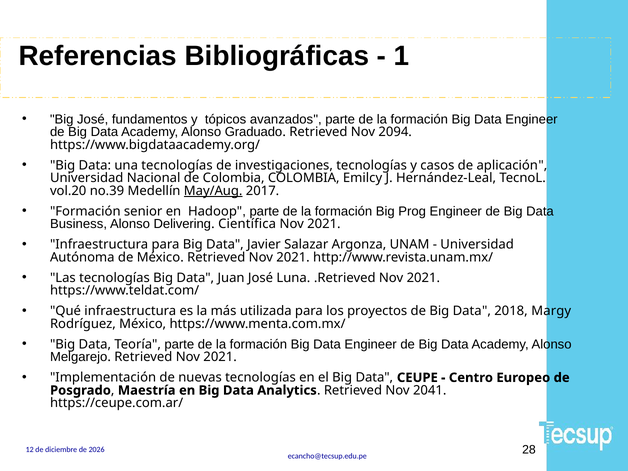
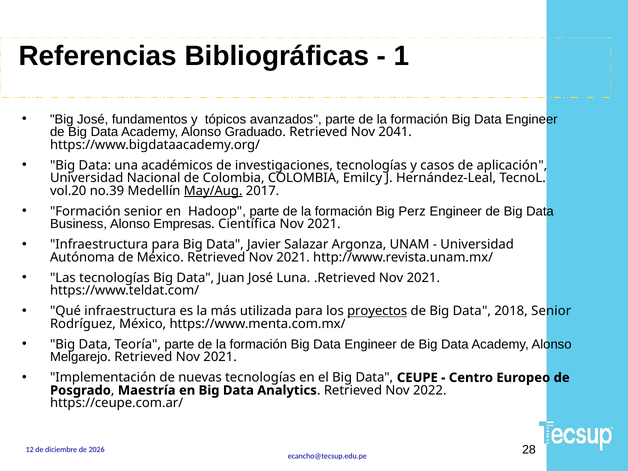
2094: 2094 -> 2041 (395, 132)
una tecnologías: tecnologías -> académicos (177, 165)
Prog: Prog -> Perz (412, 211)
Delivering: Delivering -> Empresas (182, 224)
proyectos underline: none -> present (377, 311)
2018 Margy: Margy -> Senior (551, 311)
2041: 2041 -> 2022 (430, 390)
